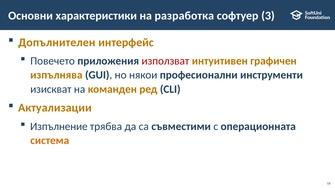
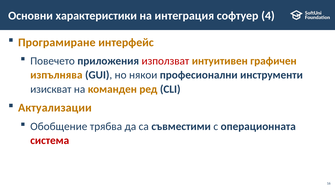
разработка: разработка -> интеграция (184, 16)
3: 3 -> 4 (268, 16)
Допълнителен: Допълнителен -> Програмиране (57, 42)
Изпълнение: Изпълнение -> Обобщение (59, 127)
система colour: orange -> red (50, 141)
